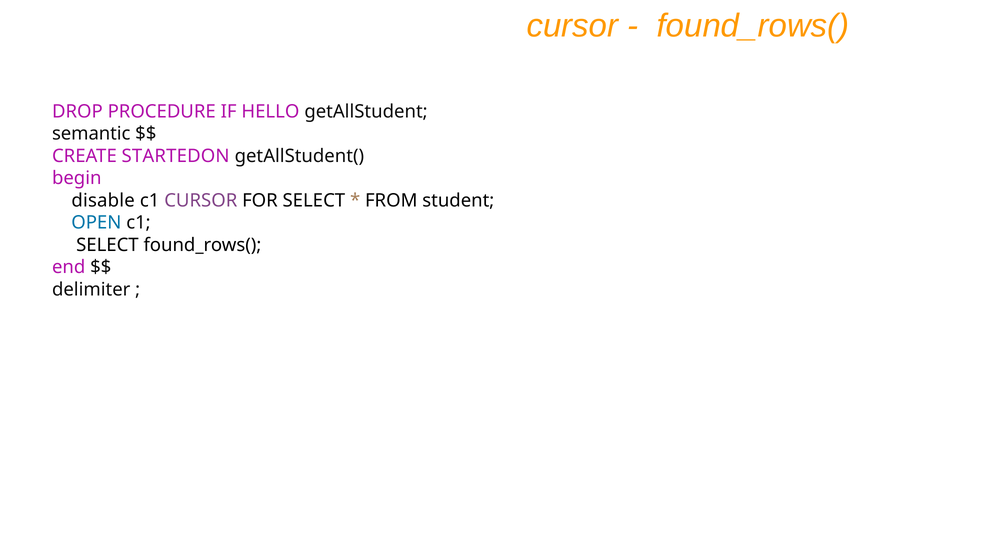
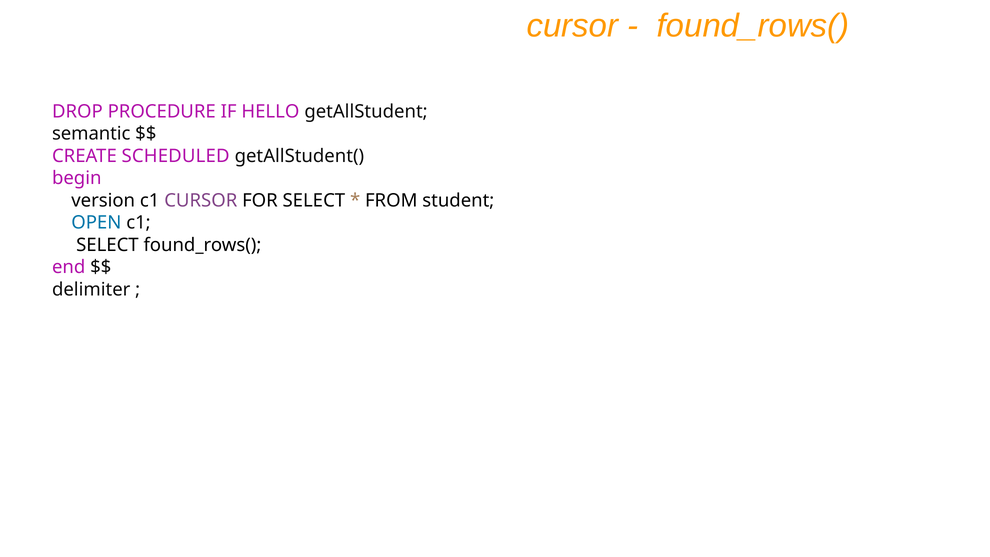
STARTEDON: STARTEDON -> SCHEDULED (176, 156)
disable: disable -> version (103, 200)
